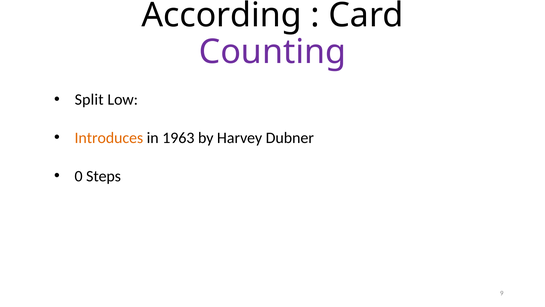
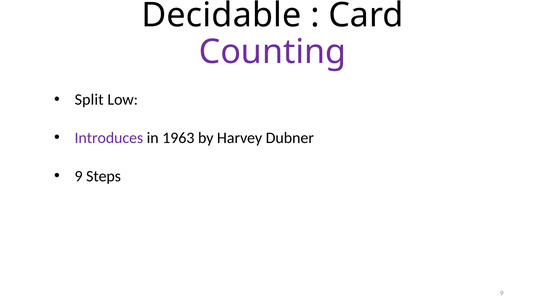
According: According -> Decidable (221, 15)
Introduces colour: orange -> purple (109, 138)
0: 0 -> 9 (79, 176)
